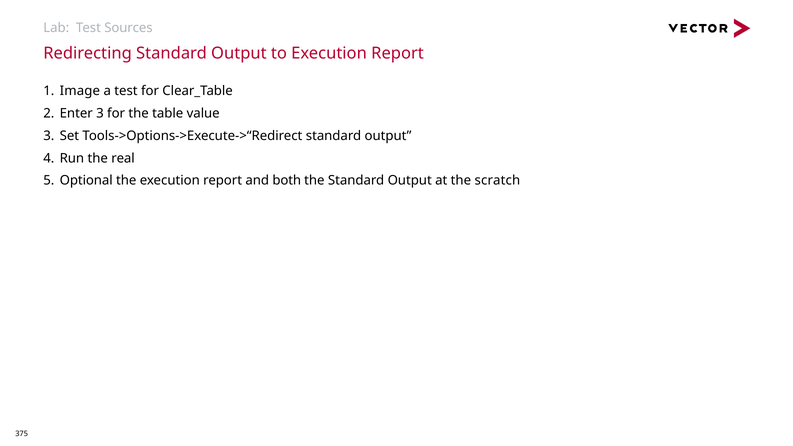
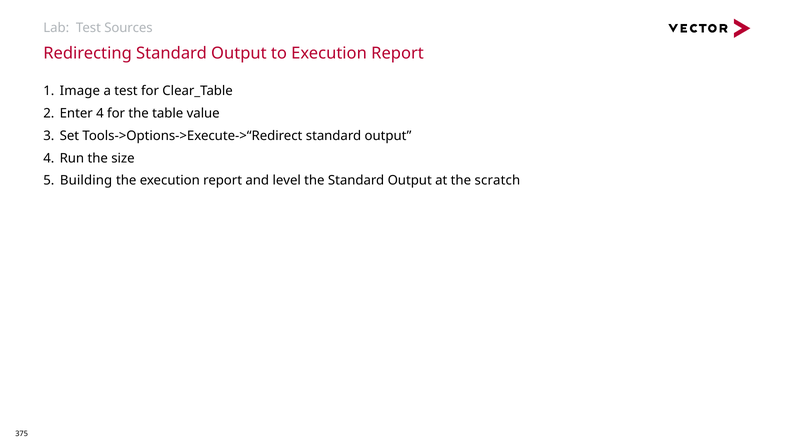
Enter 3: 3 -> 4 (100, 113)
real: real -> size (123, 158)
Optional: Optional -> Building (86, 181)
both: both -> level (287, 181)
